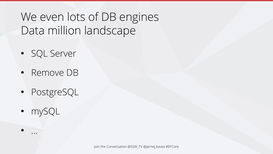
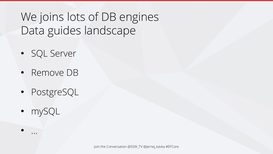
even: even -> joins (52, 17)
million: million -> guides (64, 31)
